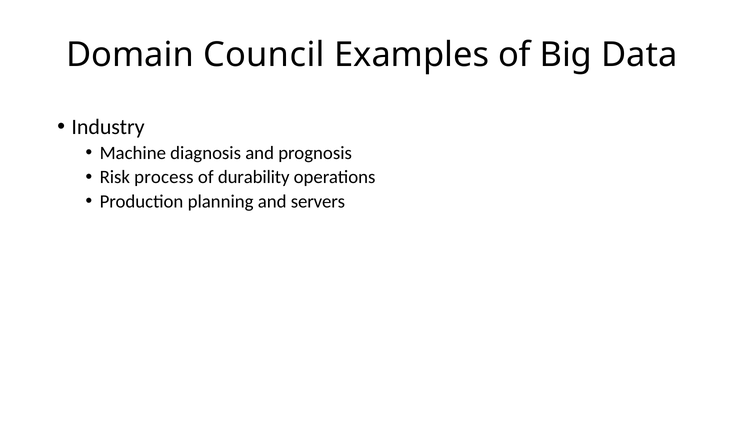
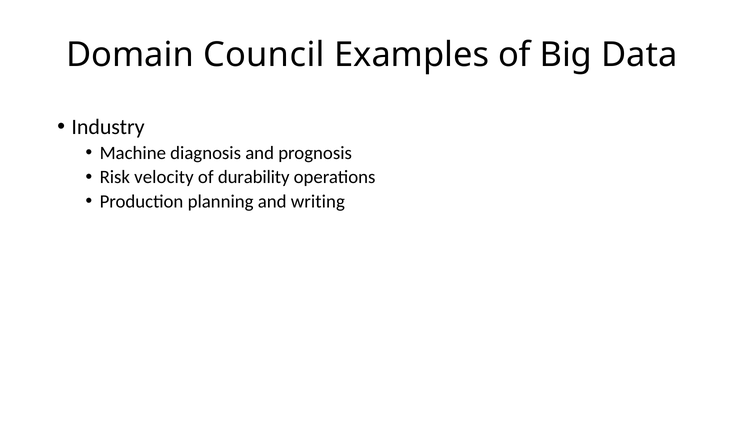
process: process -> velocity (164, 177)
servers: servers -> writing (318, 201)
